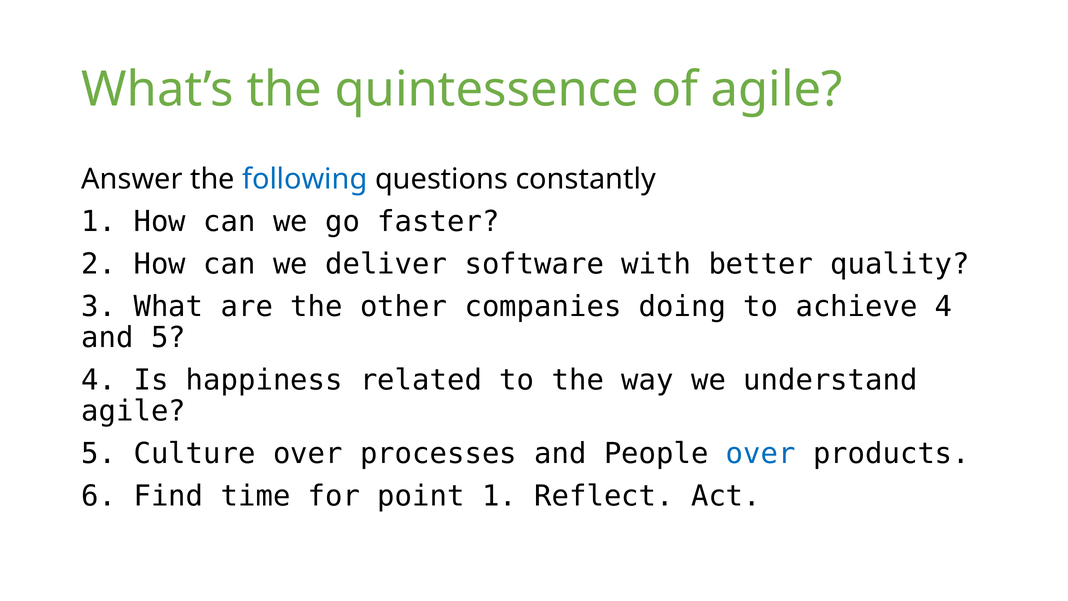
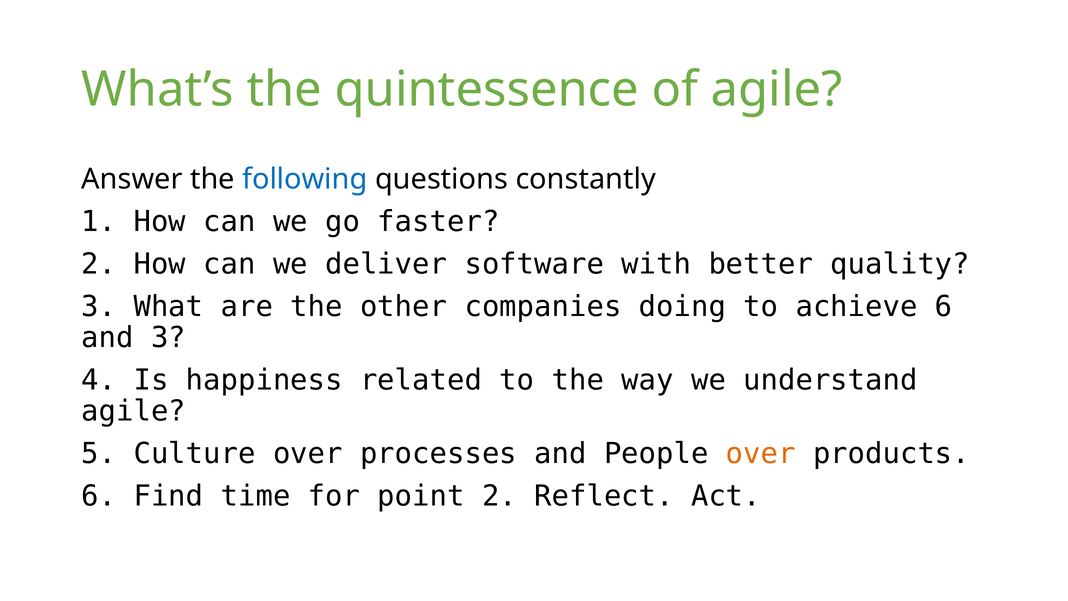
achieve 4: 4 -> 6 (944, 306)
and 5: 5 -> 3 (168, 338)
over colour: blue -> orange (761, 454)
point 1: 1 -> 2 (499, 496)
